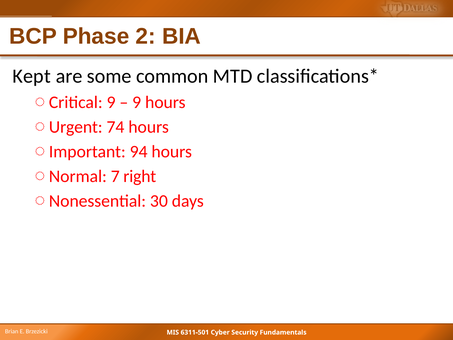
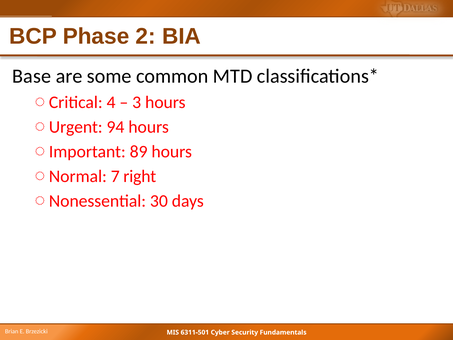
Kept: Kept -> Base (32, 76)
Critical 9: 9 -> 4 (111, 102)
9: 9 -> 3 (137, 102)
74: 74 -> 94 (115, 127)
94: 94 -> 89 (139, 152)
